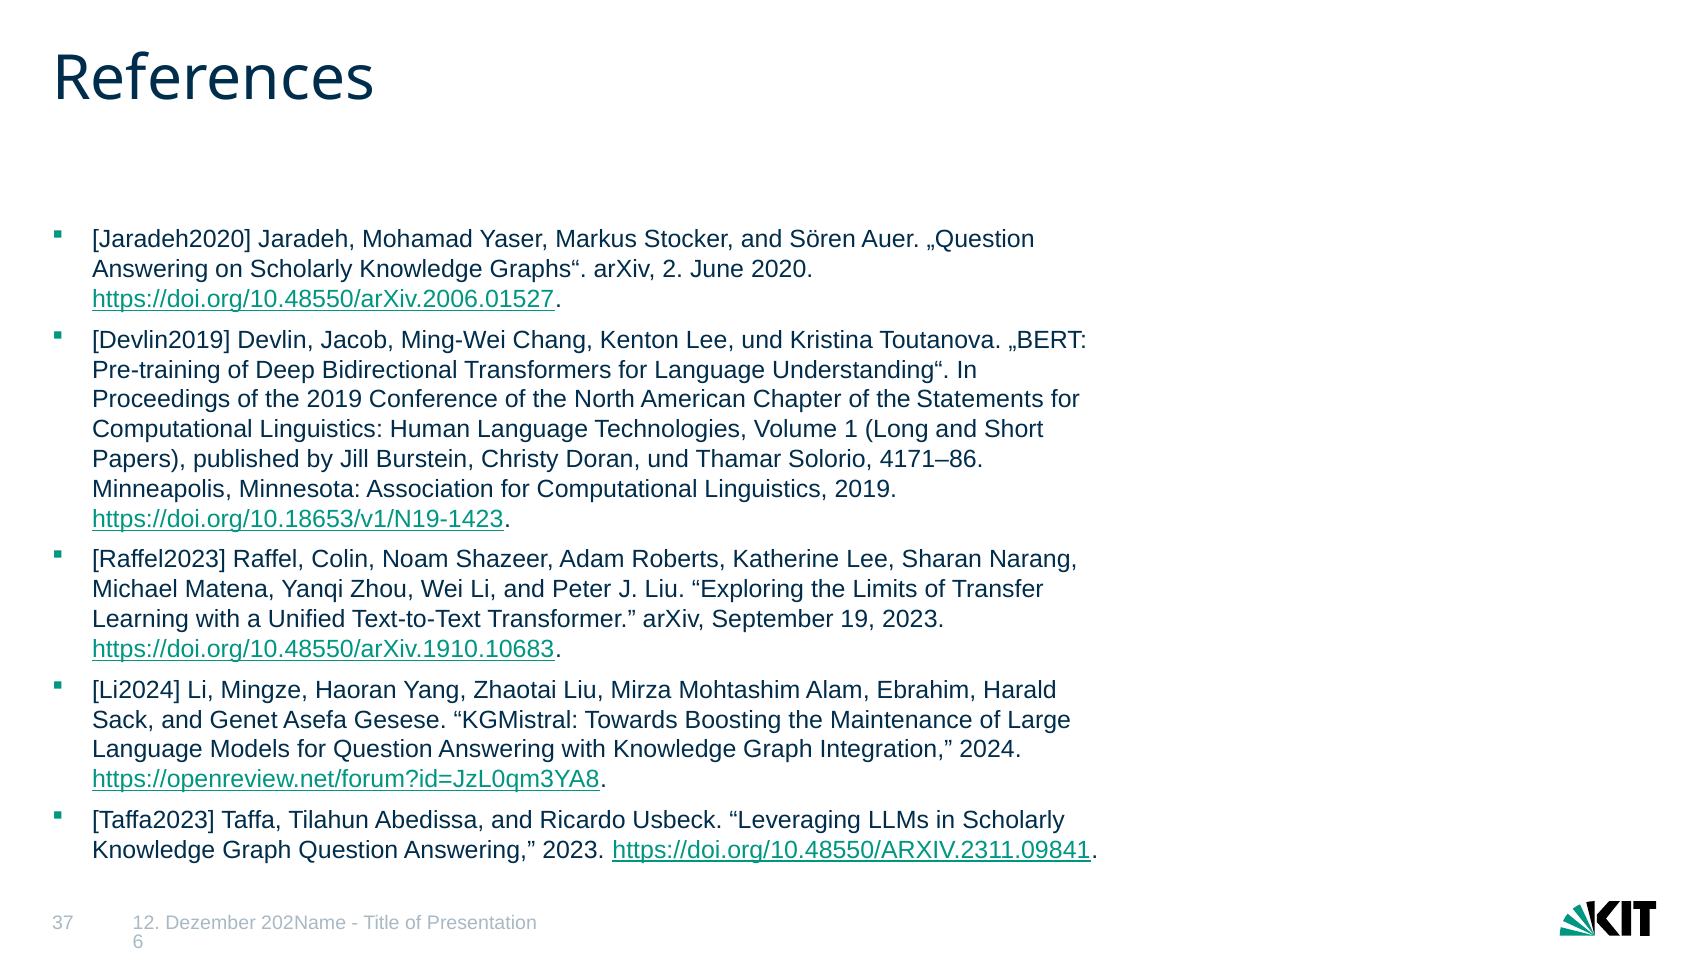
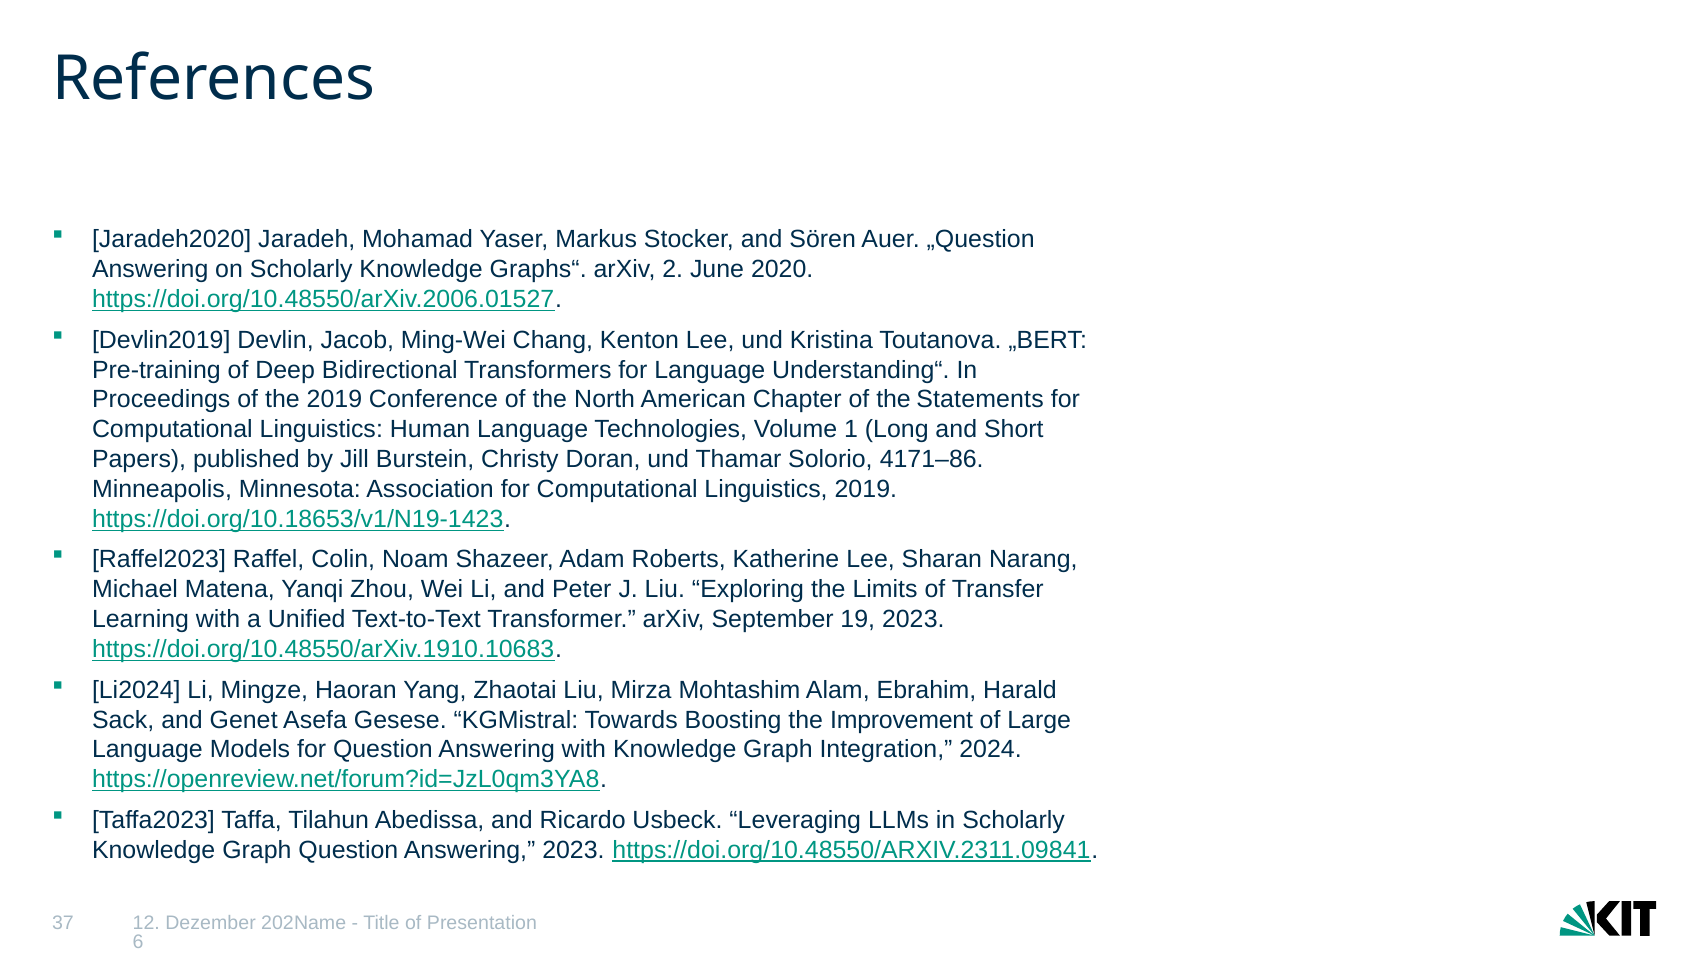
Maintenance: Maintenance -> Improvement (902, 720)
